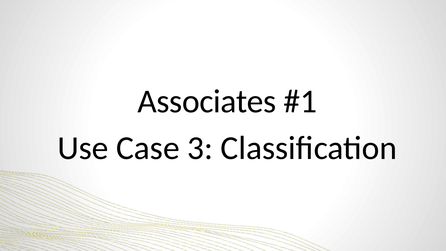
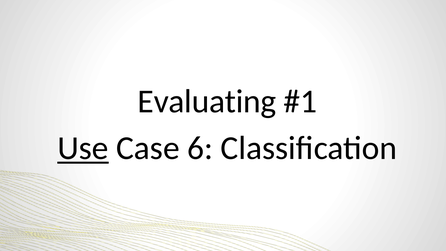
Associates: Associates -> Evaluating (207, 101)
Use underline: none -> present (83, 148)
3: 3 -> 6 (200, 148)
